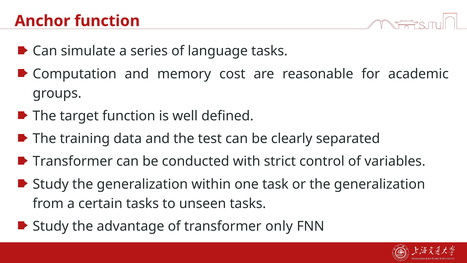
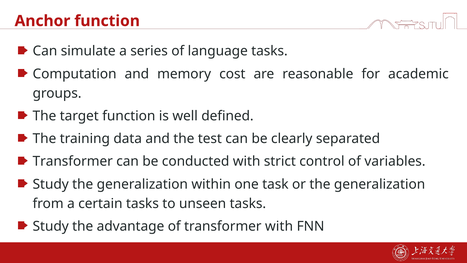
transformer only: only -> with (279, 226)
